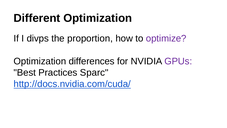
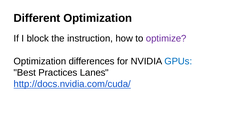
divps: divps -> block (38, 38)
proportion: proportion -> instruction (90, 38)
GPUs colour: purple -> blue (178, 61)
Sparc: Sparc -> Lanes (94, 72)
